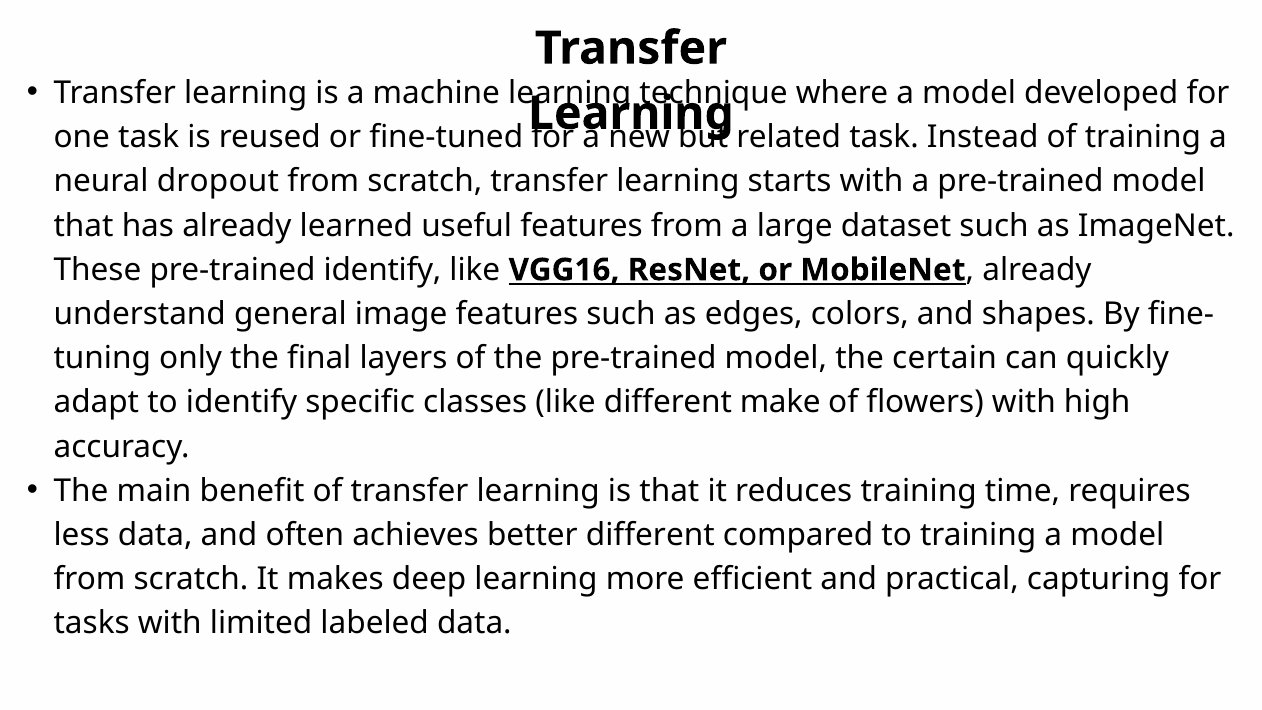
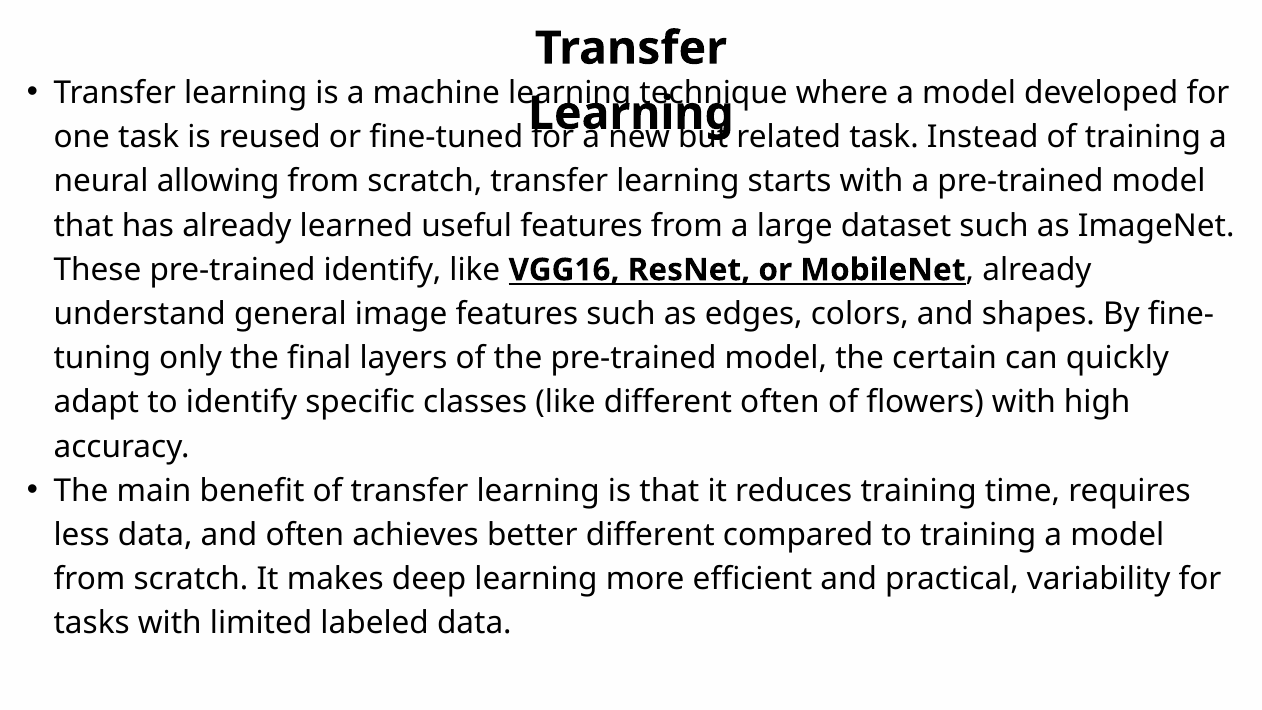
dropout: dropout -> allowing (218, 181)
different make: make -> often (780, 402)
capturing: capturing -> variability (1099, 579)
